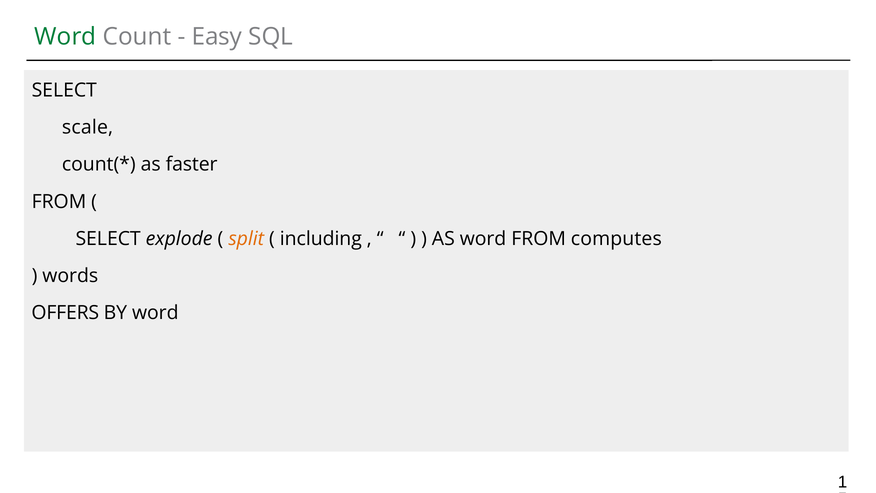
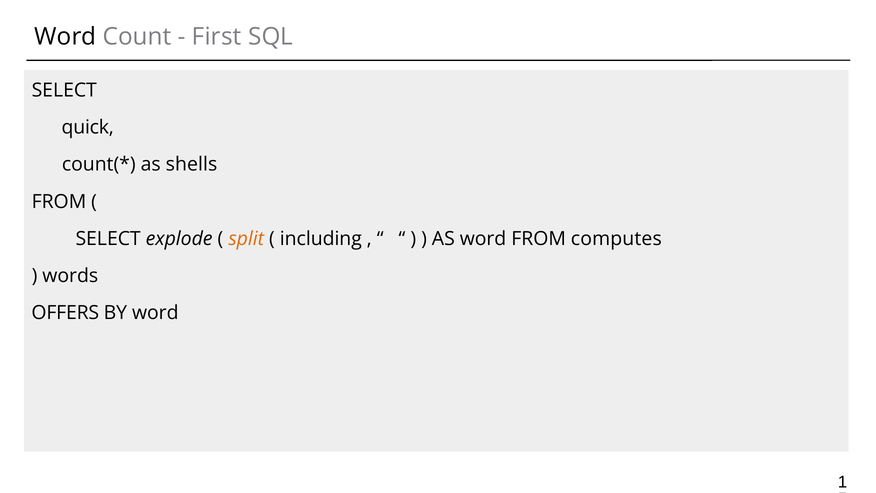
Word colour: green -> black (65, 37)
Easy: Easy -> First (217, 37)
scale: scale -> quick (88, 127)
faster: faster -> shells (192, 165)
